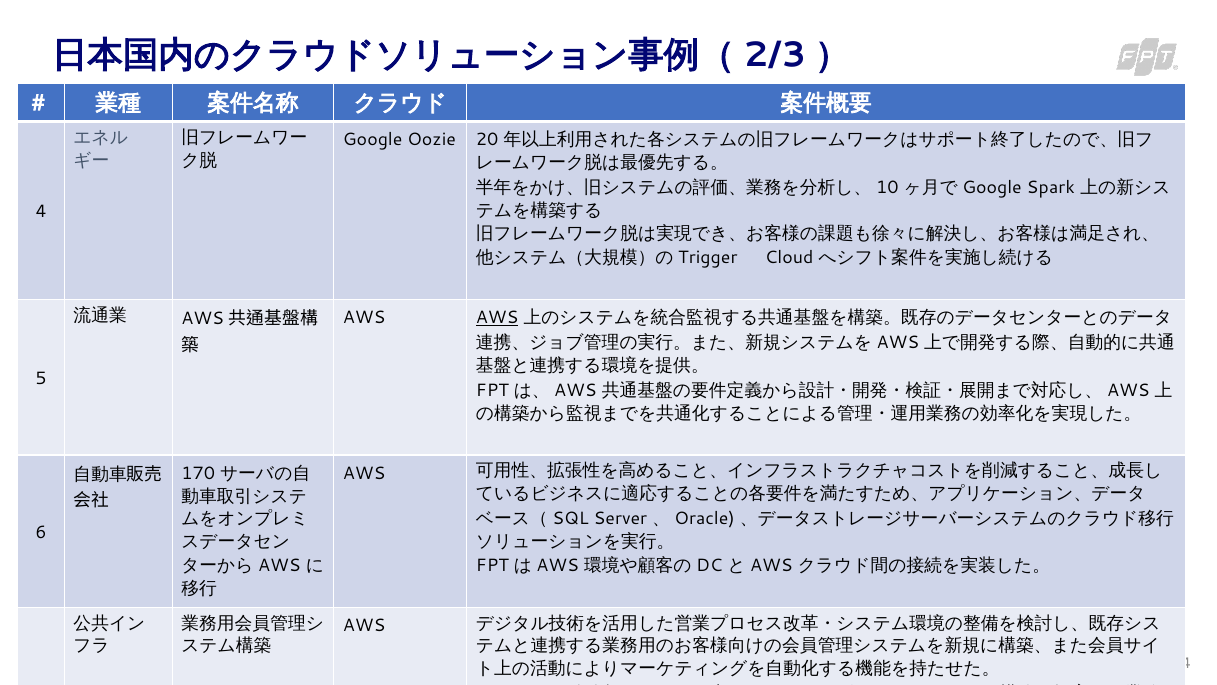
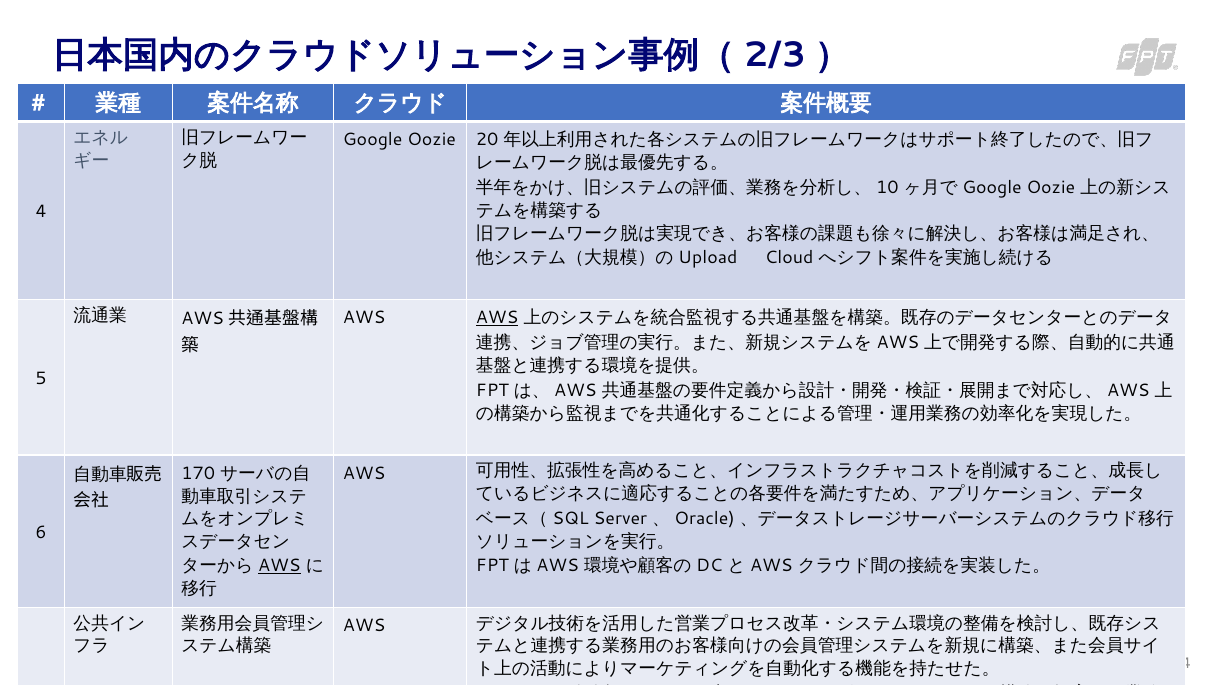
Spark: Spark -> Oozie (1051, 188)
Trigger: Trigger -> Upload (708, 258)
AWS underline: none -> present (279, 566)
